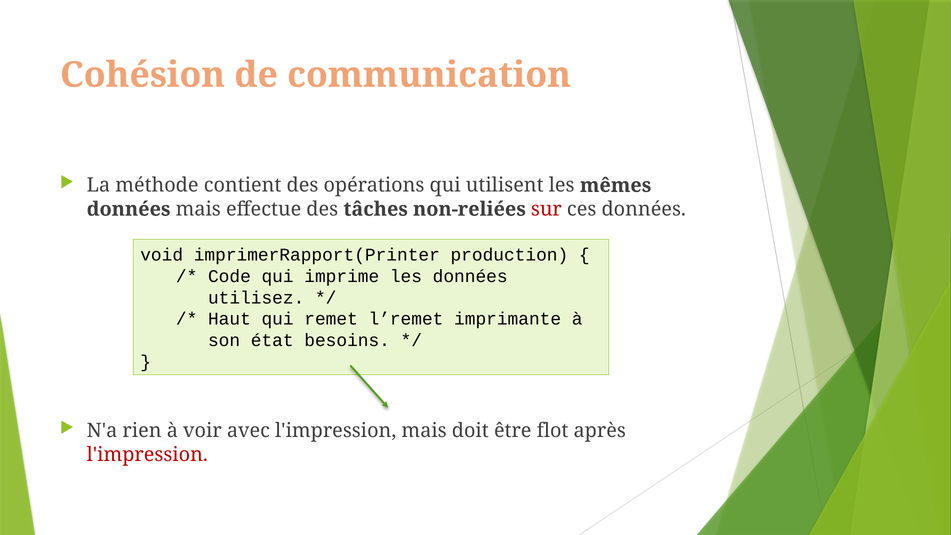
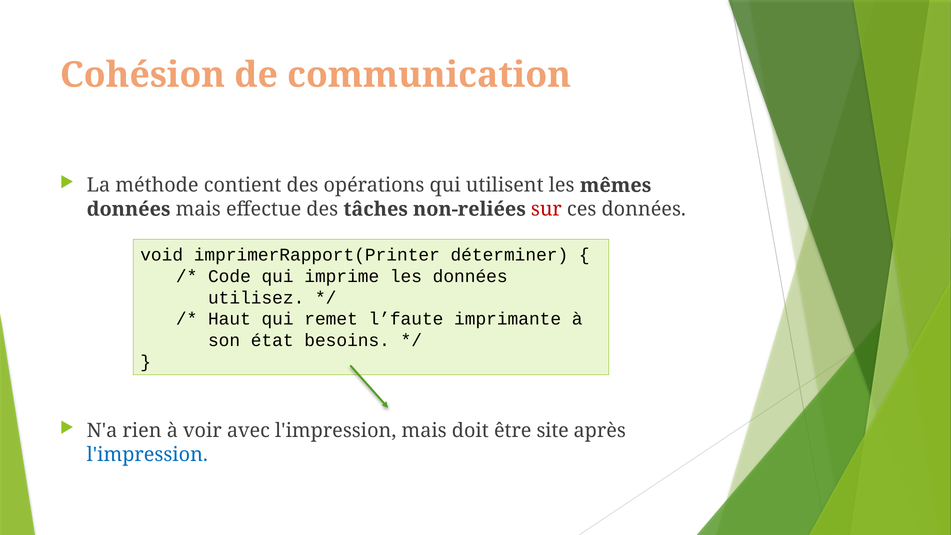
production: production -> déterminer (509, 255)
l’remet: l’remet -> l’faute (406, 319)
flot: flot -> site (553, 431)
l'impression colour: red -> blue (147, 455)
